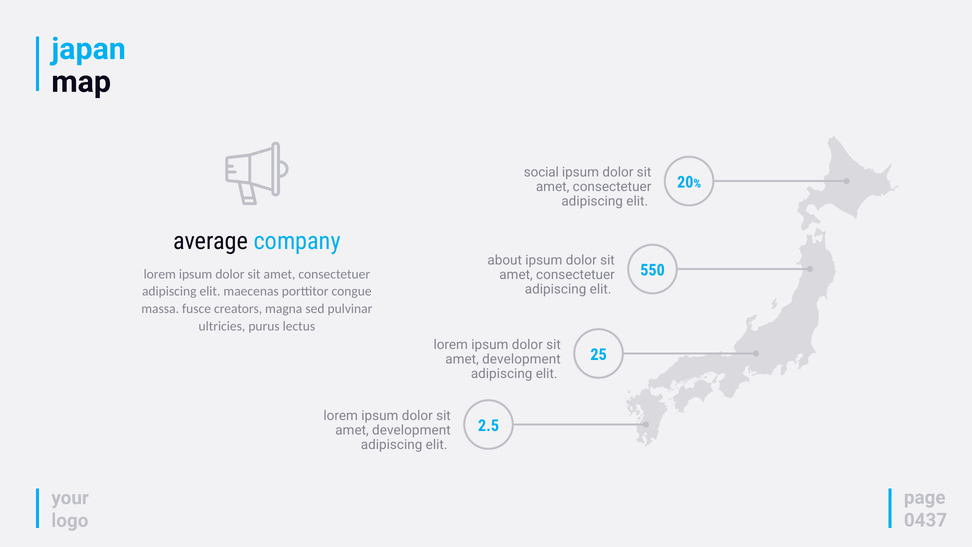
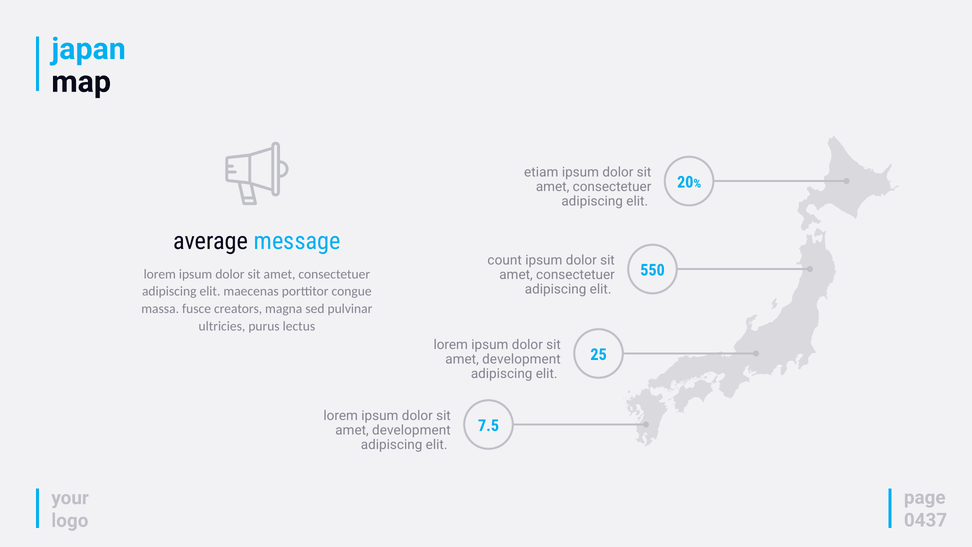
social: social -> etiam (541, 172)
company: company -> message (297, 241)
about: about -> count (505, 260)
2.5: 2.5 -> 7.5 (488, 425)
